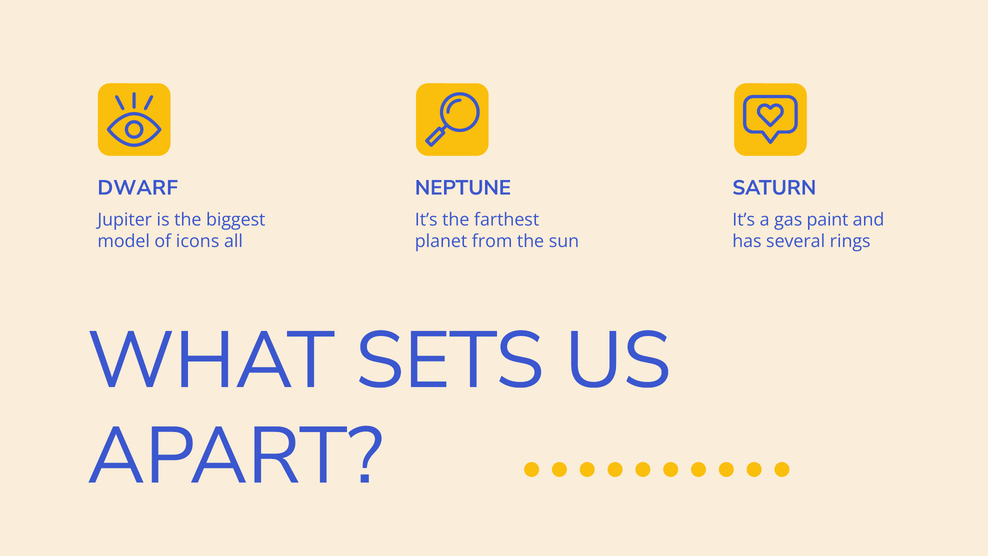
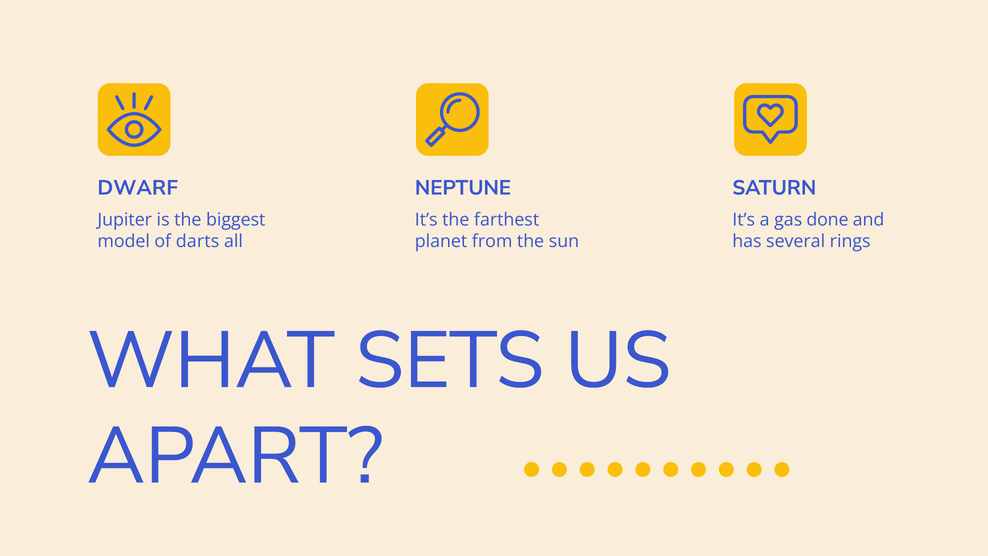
paint: paint -> done (827, 220)
icons: icons -> darts (198, 241)
